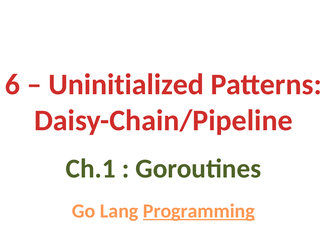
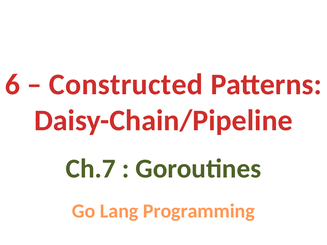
Uninitialized: Uninitialized -> Constructed (126, 85)
Ch.1: Ch.1 -> Ch.7 (91, 169)
Programming underline: present -> none (199, 211)
